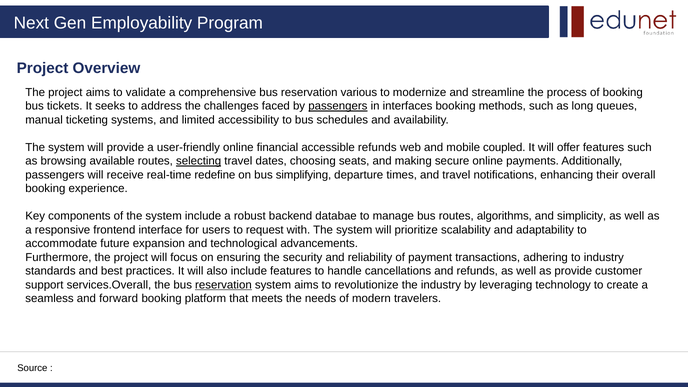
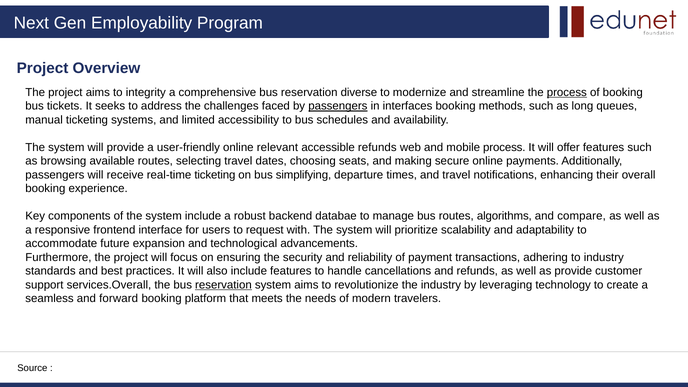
validate: validate -> integrity (146, 92)
various: various -> diverse (359, 92)
process underline: none -> present (567, 92)
financial: financial -> relevant (277, 147)
mobile coupled: coupled -> process (504, 147)
selecting underline: present -> none (199, 161)
real-time redefine: redefine -> ticketing (215, 175)
simplicity: simplicity -> compare (582, 216)
